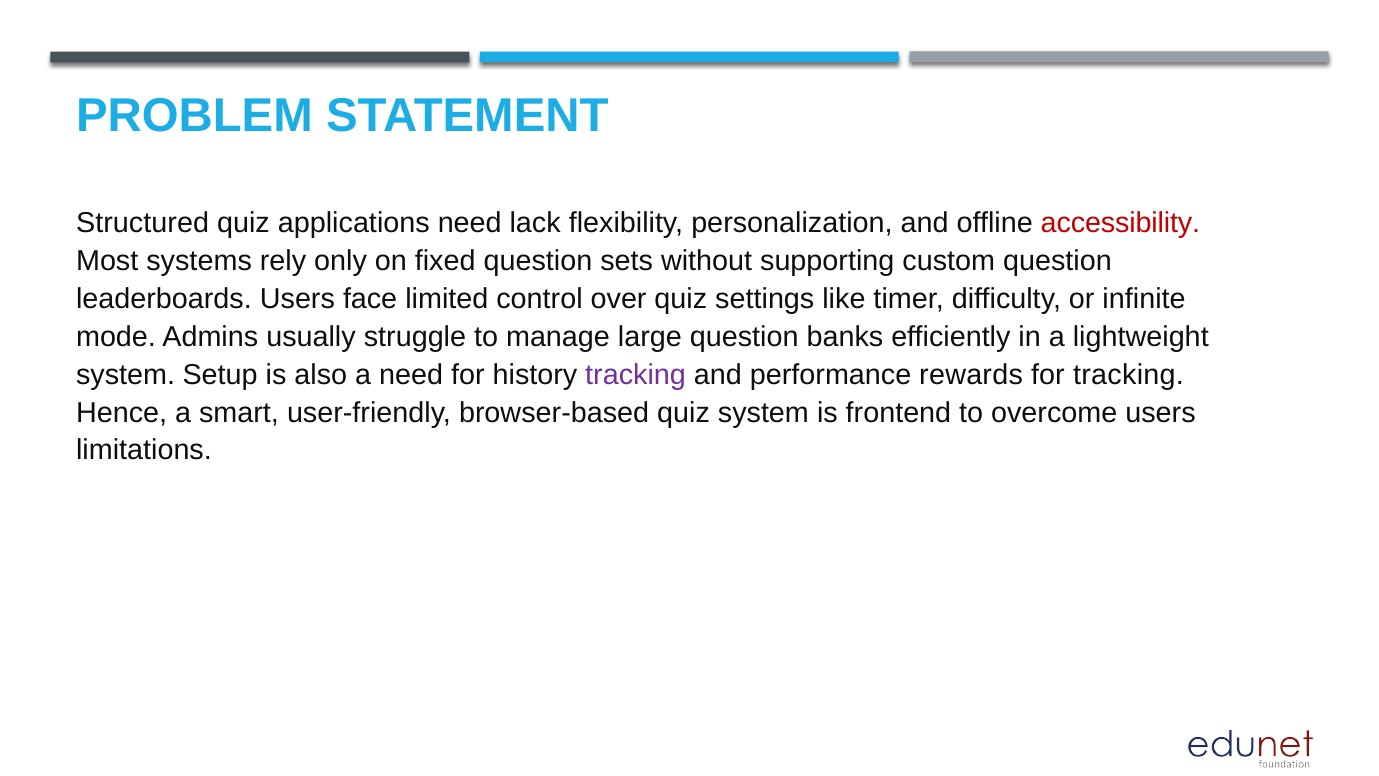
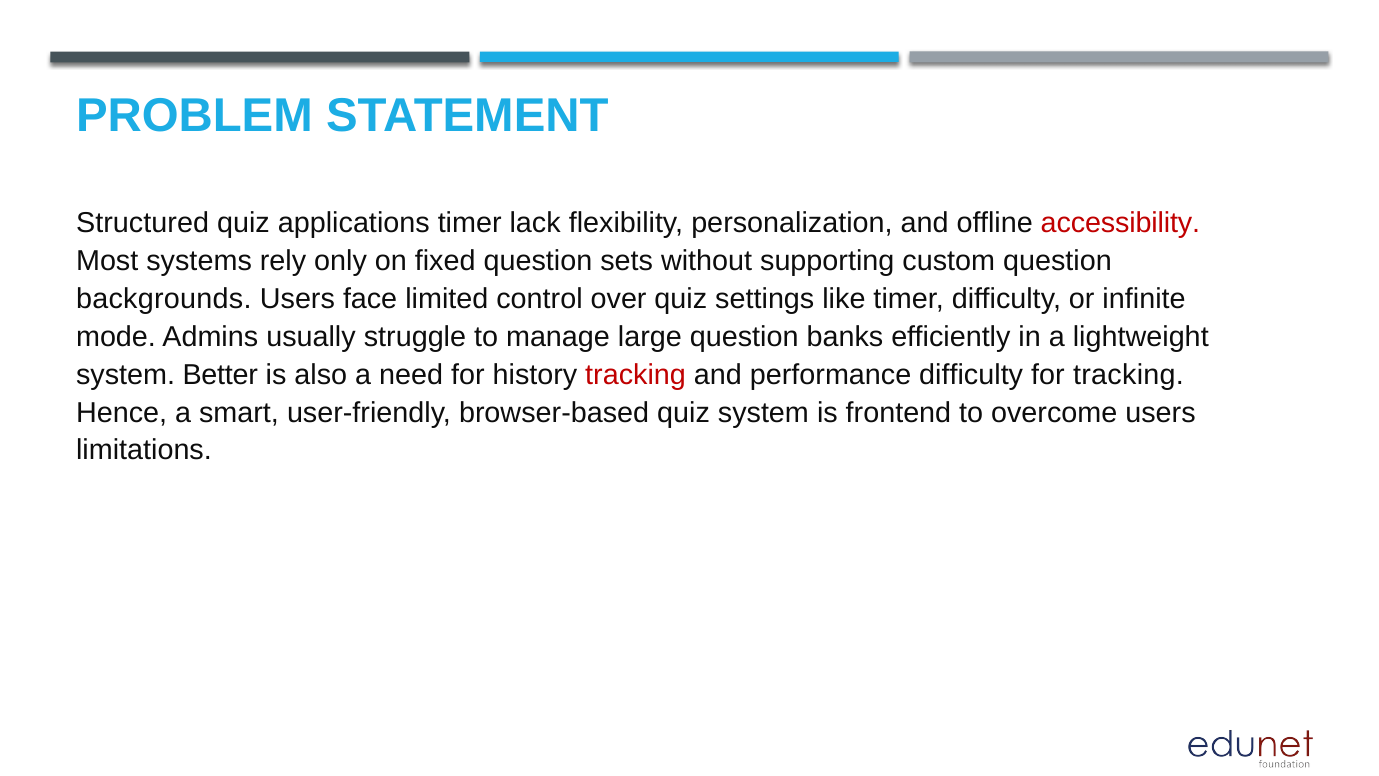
applications need: need -> timer (470, 223)
leaderboards: leaderboards -> backgrounds (164, 299)
Setup: Setup -> Better (220, 374)
tracking colour: purple -> red (636, 374)
performance rewards: rewards -> difficulty (971, 374)
